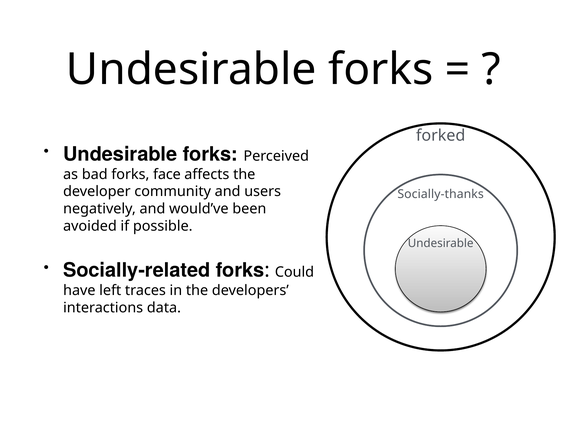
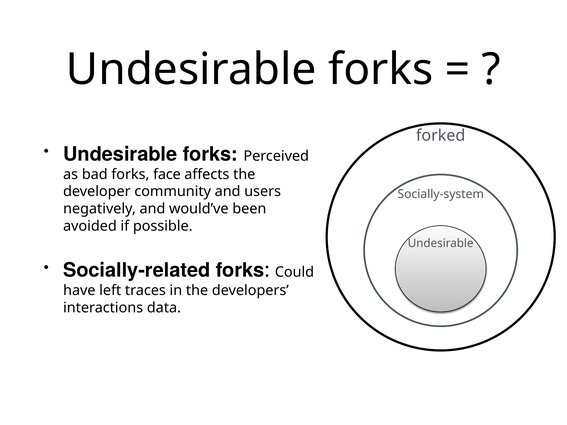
Socially-thanks: Socially-thanks -> Socially-system (441, 194)
